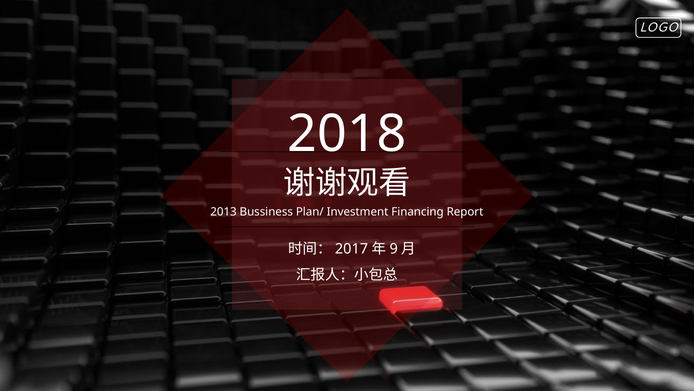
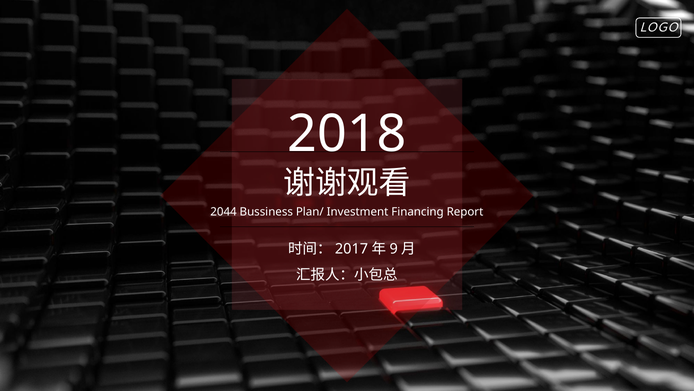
2013: 2013 -> 2044 (224, 211)
